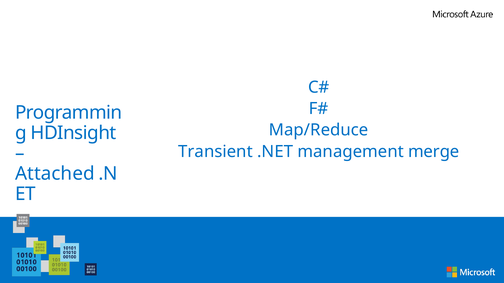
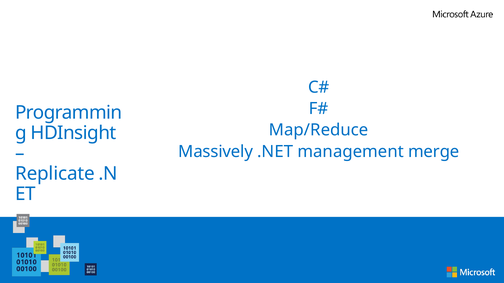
Transient: Transient -> Massively (216, 152)
Attached: Attached -> Replicate (55, 174)
